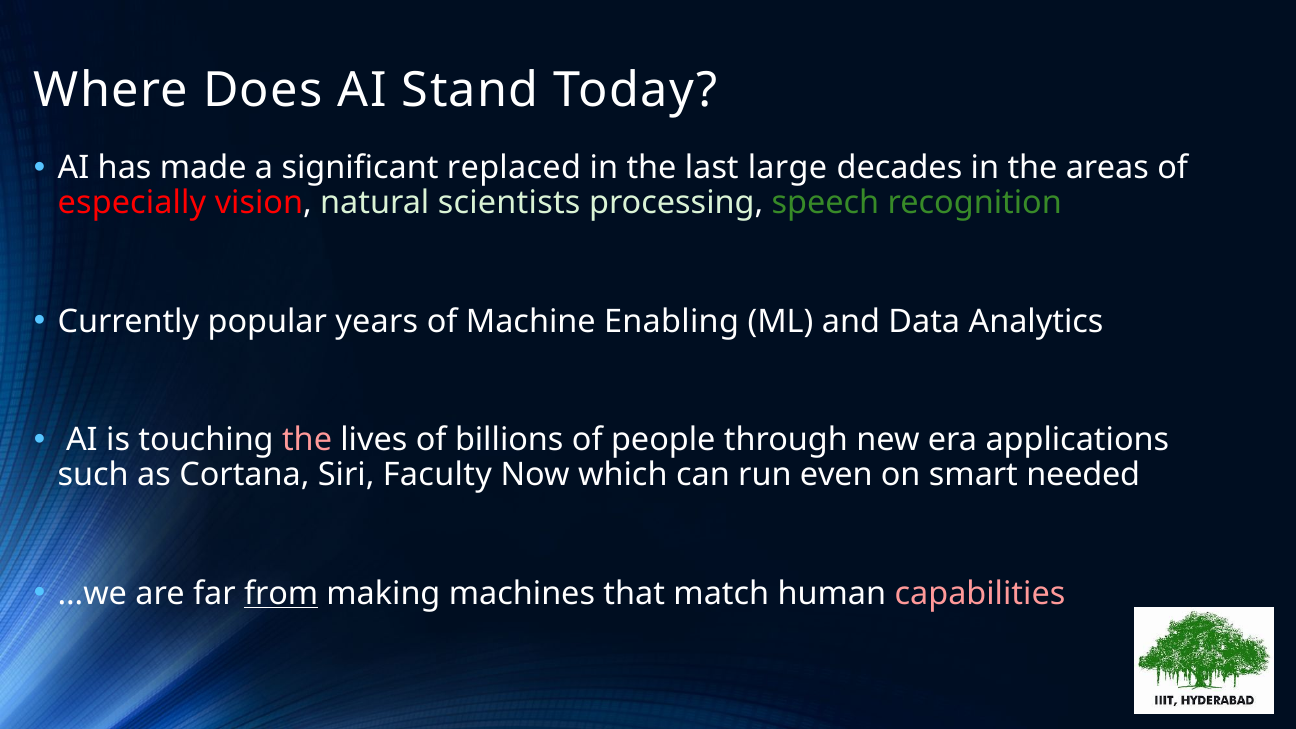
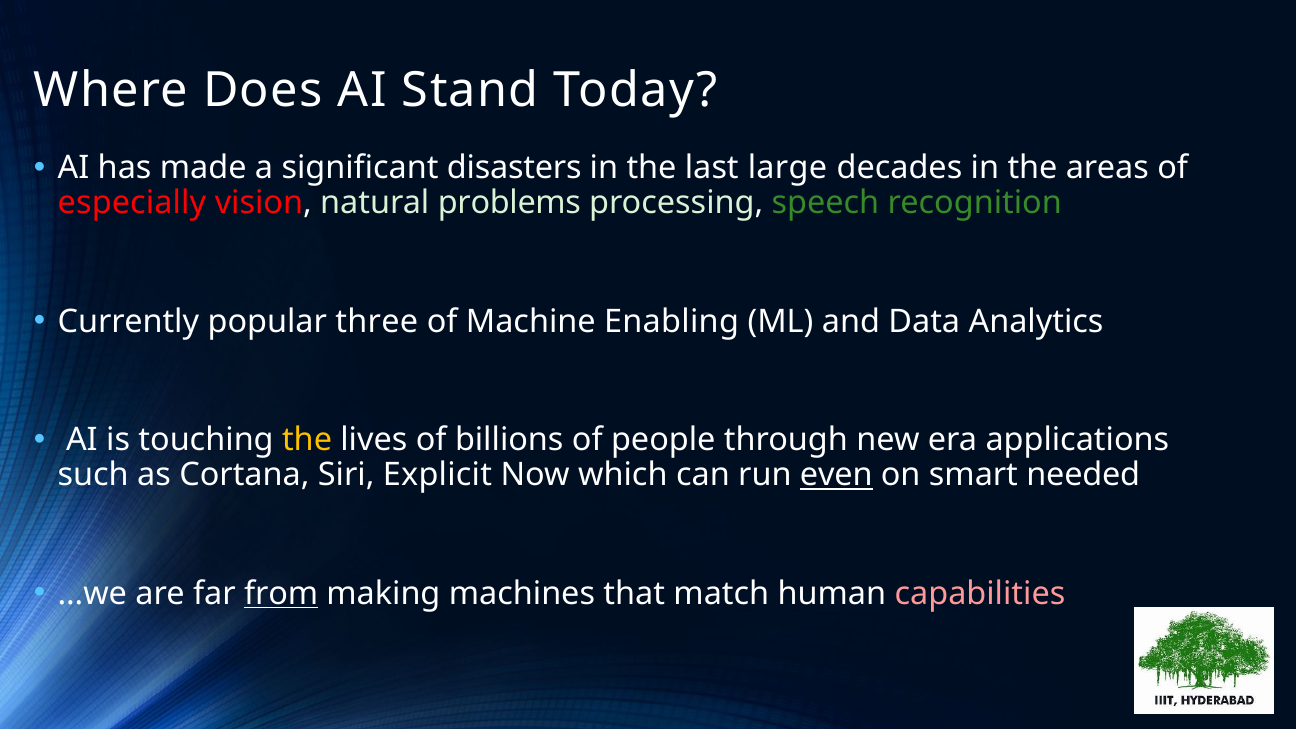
replaced: replaced -> disasters (514, 168)
scientists: scientists -> problems (509, 203)
years: years -> three (377, 322)
the colour: pink -> yellow (307, 440)
Faculty: Faculty -> Explicit (437, 475)
even underline: none -> present (836, 475)
